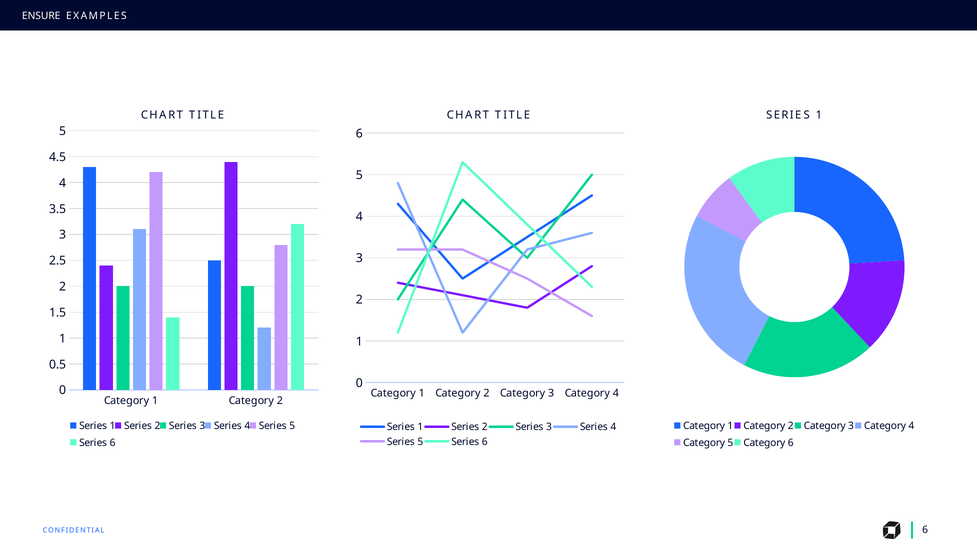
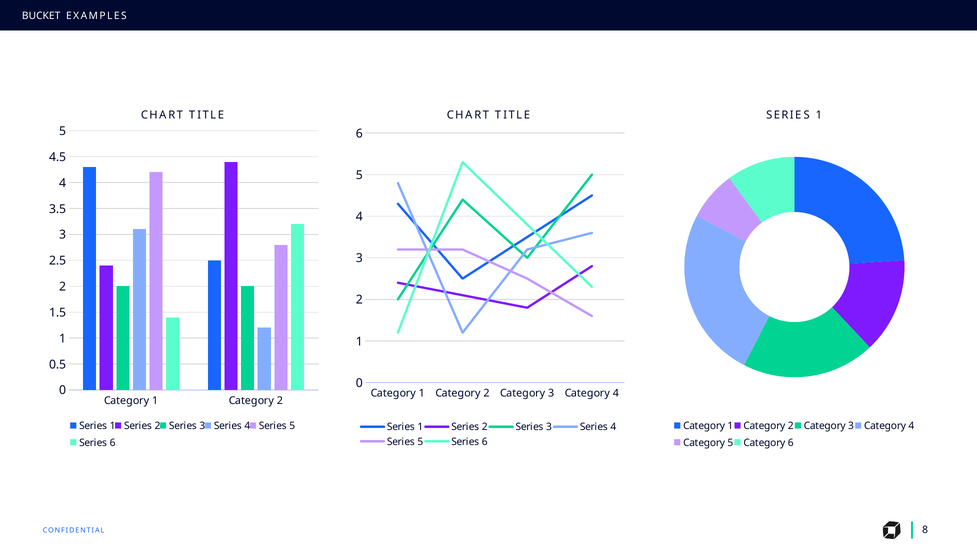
ENSURE: ENSURE -> BUCKET (41, 16)
6: 6 -> 8 (925, 530)
